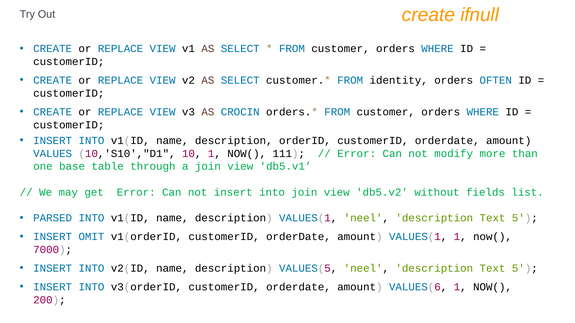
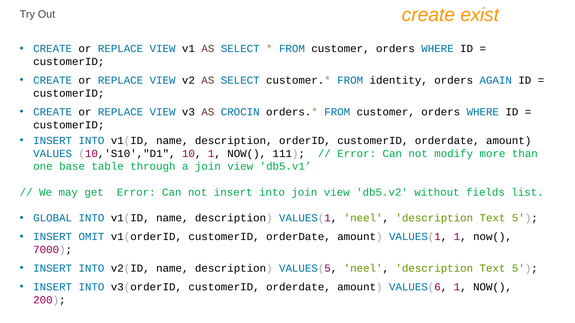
ifnull: ifnull -> exist (480, 15)
OFTEN: OFTEN -> AGAIN (496, 80)
PARSED: PARSED -> GLOBAL (53, 218)
